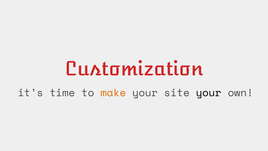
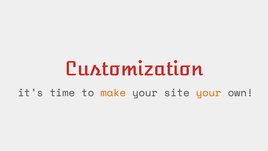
your colour: black -> orange (209, 93)
